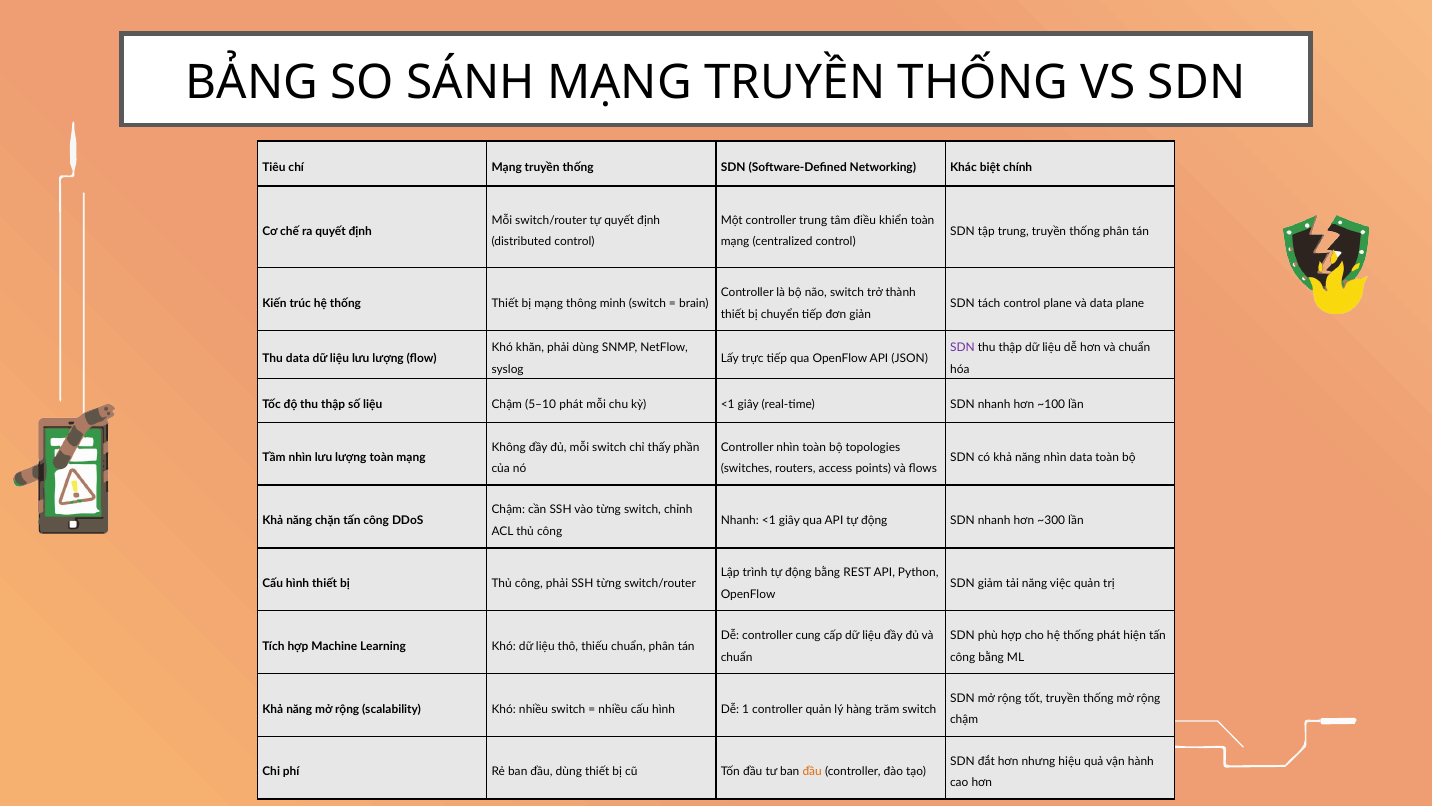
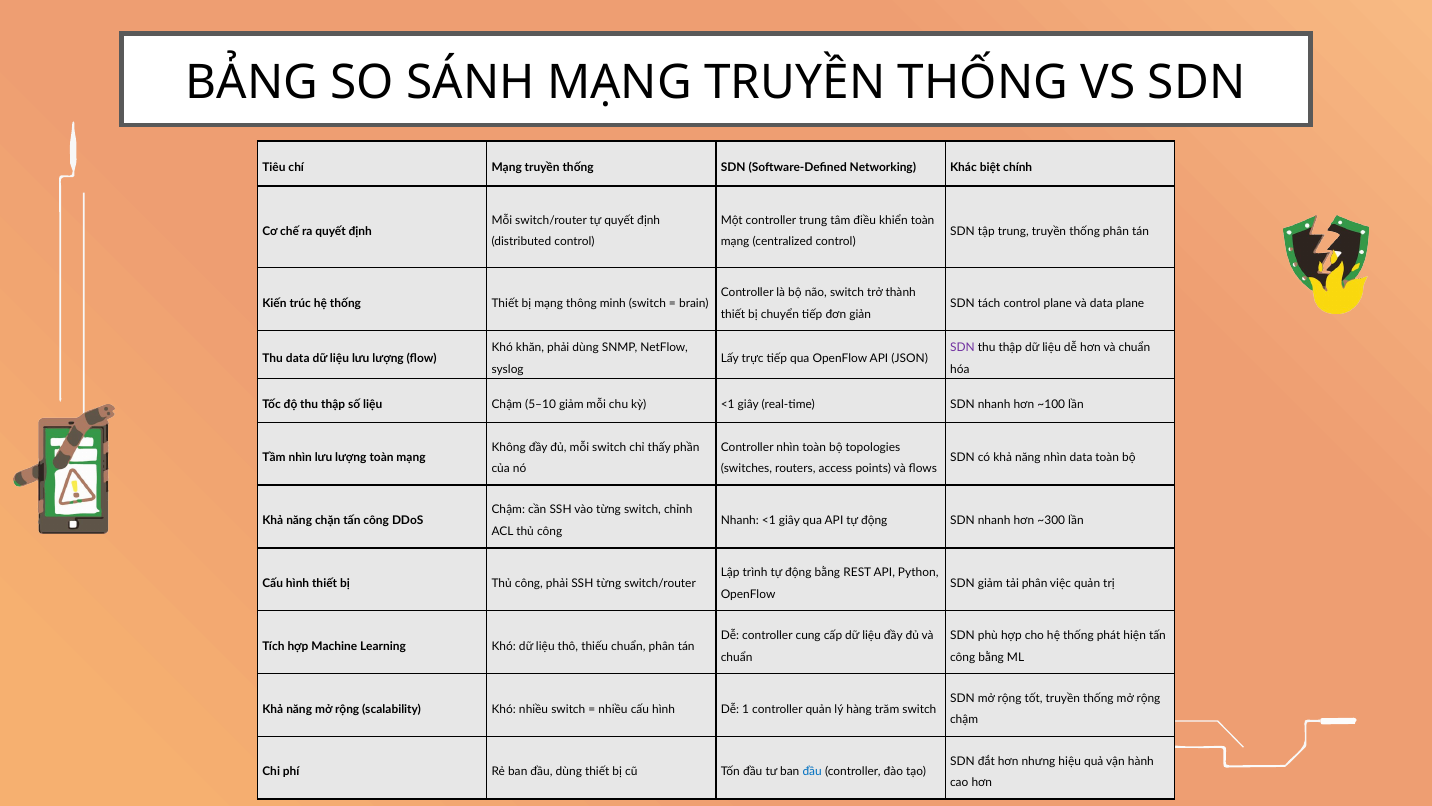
5–10 phát: phát -> giảm (571, 404)
tải năng: năng -> phân (1035, 583)
đầu colour: orange -> blue (812, 771)
